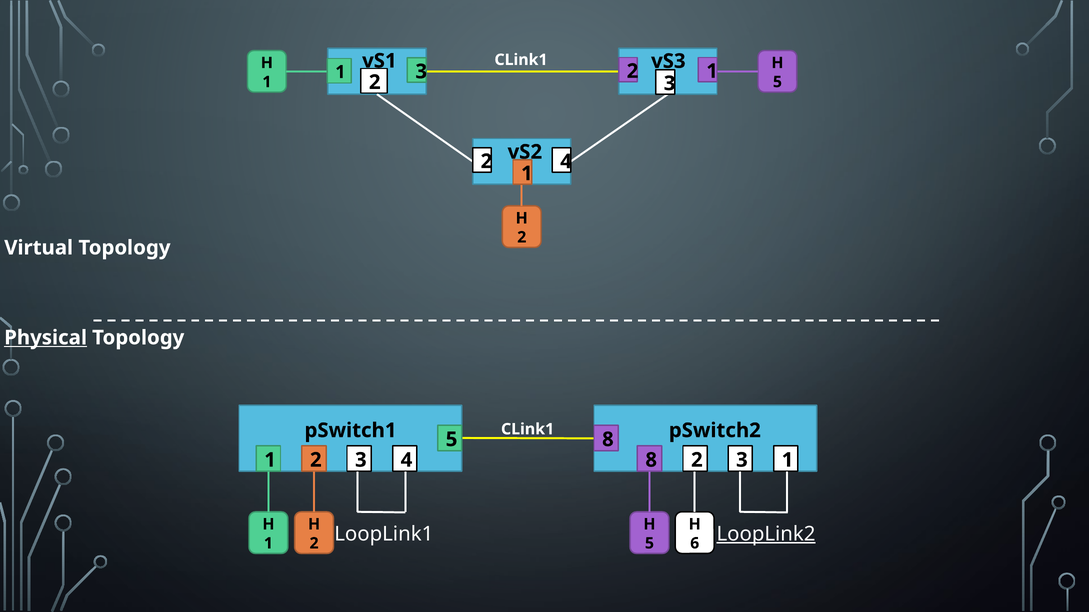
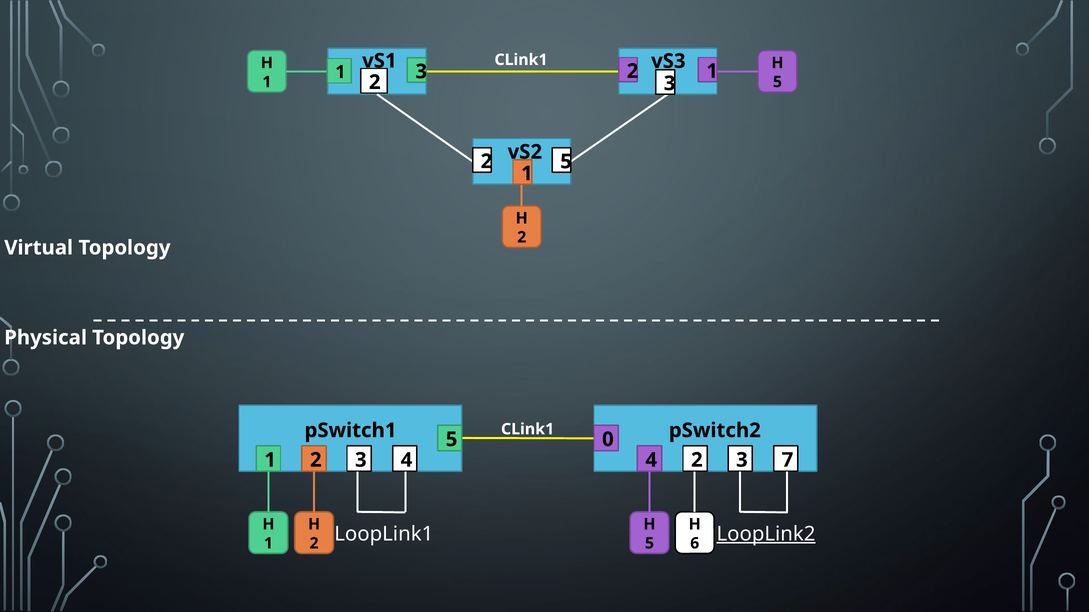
2 4: 4 -> 5 (566, 162)
Physical underline: present -> none (46, 338)
5 8: 8 -> 0 (608, 440)
4 8: 8 -> 4 (651, 460)
1: 1 -> 7 (788, 460)
